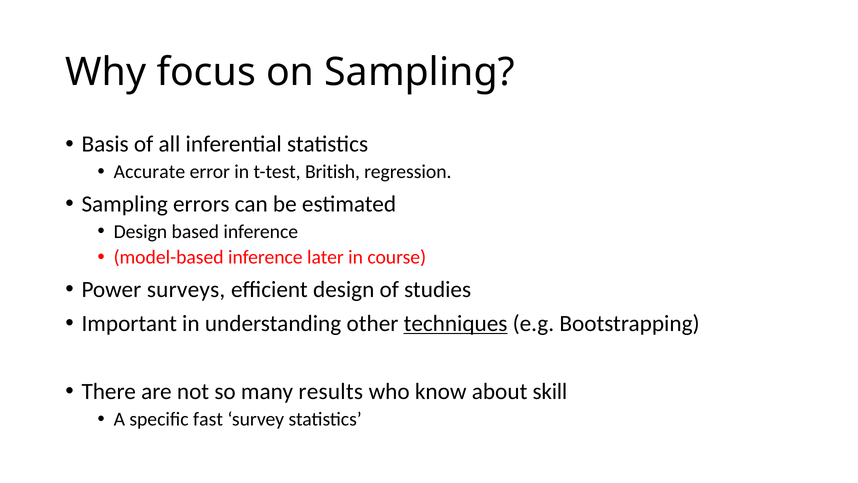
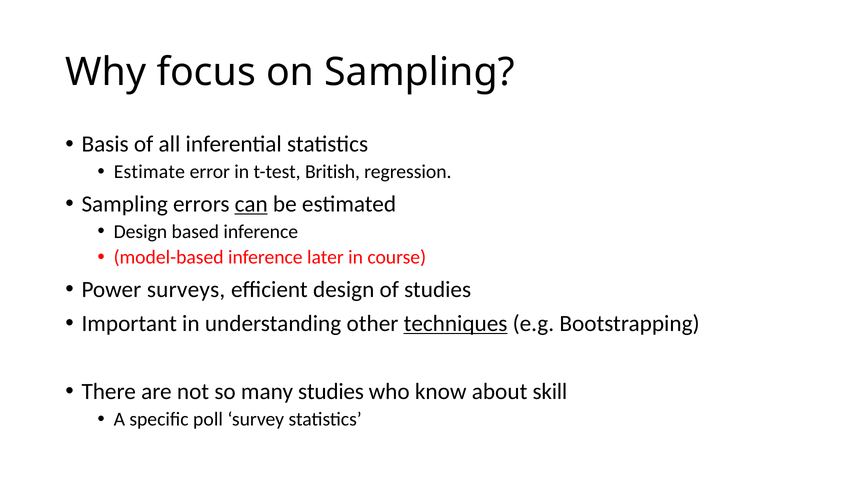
Accurate: Accurate -> Estimate (149, 172)
can underline: none -> present (251, 204)
many results: results -> studies (331, 391)
fast: fast -> poll (208, 419)
